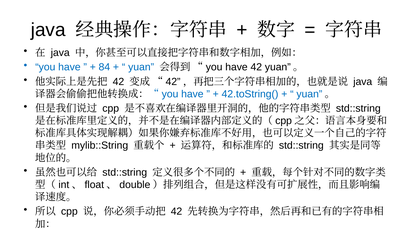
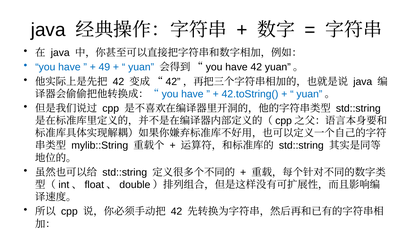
84: 84 -> 49 (104, 67)
